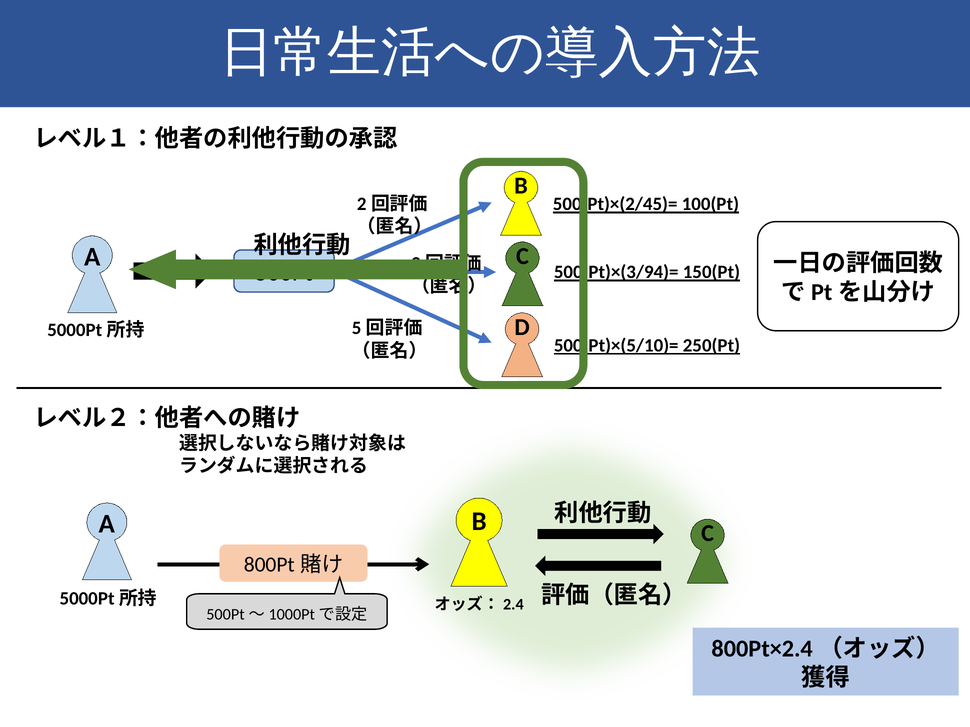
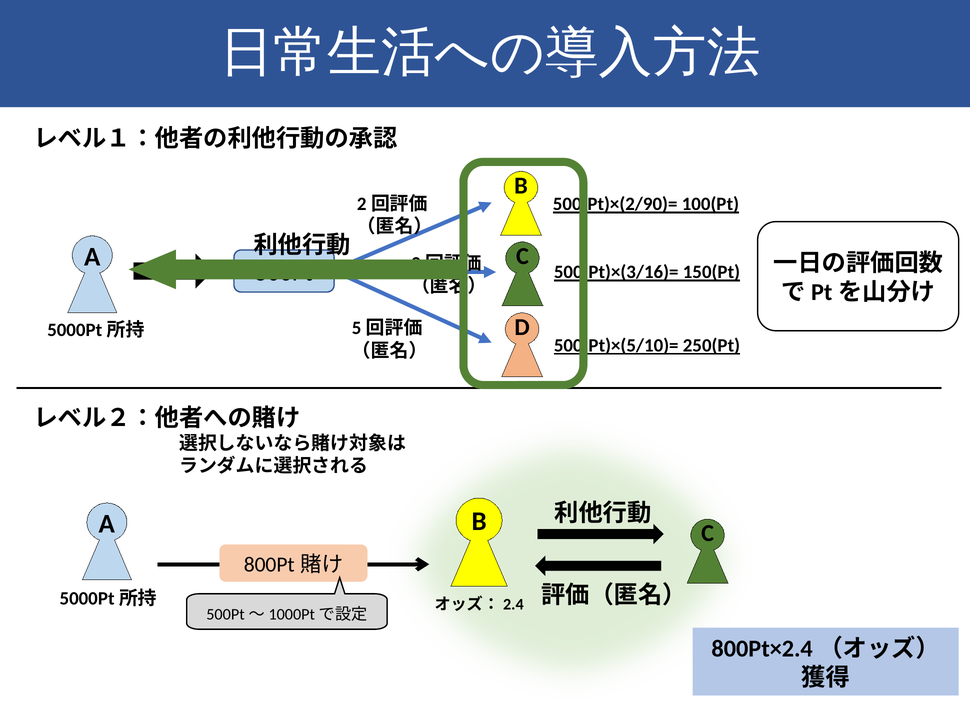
500(Pt)×(2/45)=: 500(Pt)×(2/45)= -> 500(Pt)×(2/90)= (615, 204)
500(Pt)×(3/94)=: 500(Pt)×(3/94)= -> 500(Pt)×(3/16)= (616, 272)
